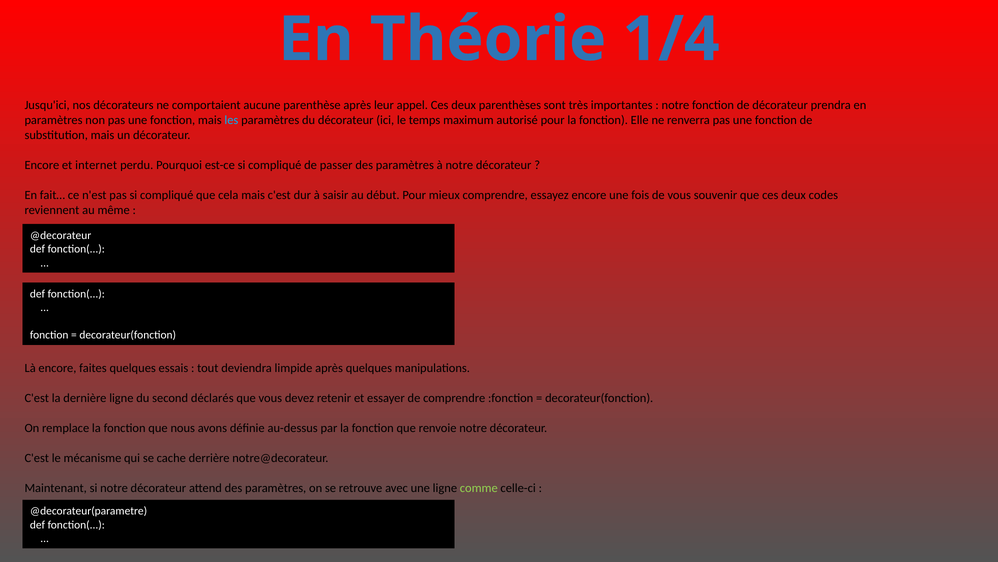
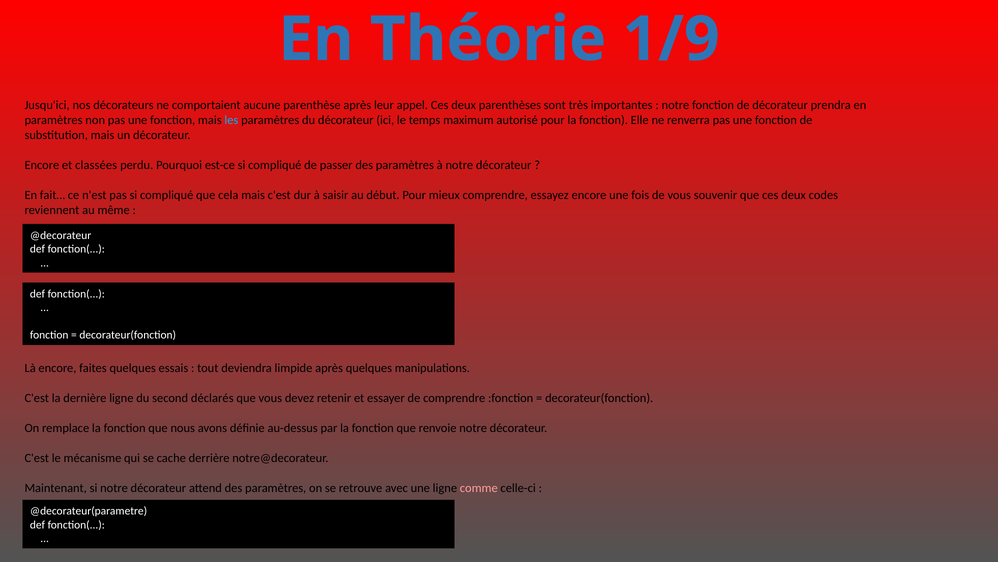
1/4: 1/4 -> 1/9 (671, 39)
internet: internet -> classées (96, 165)
comme colour: light green -> pink (479, 488)
